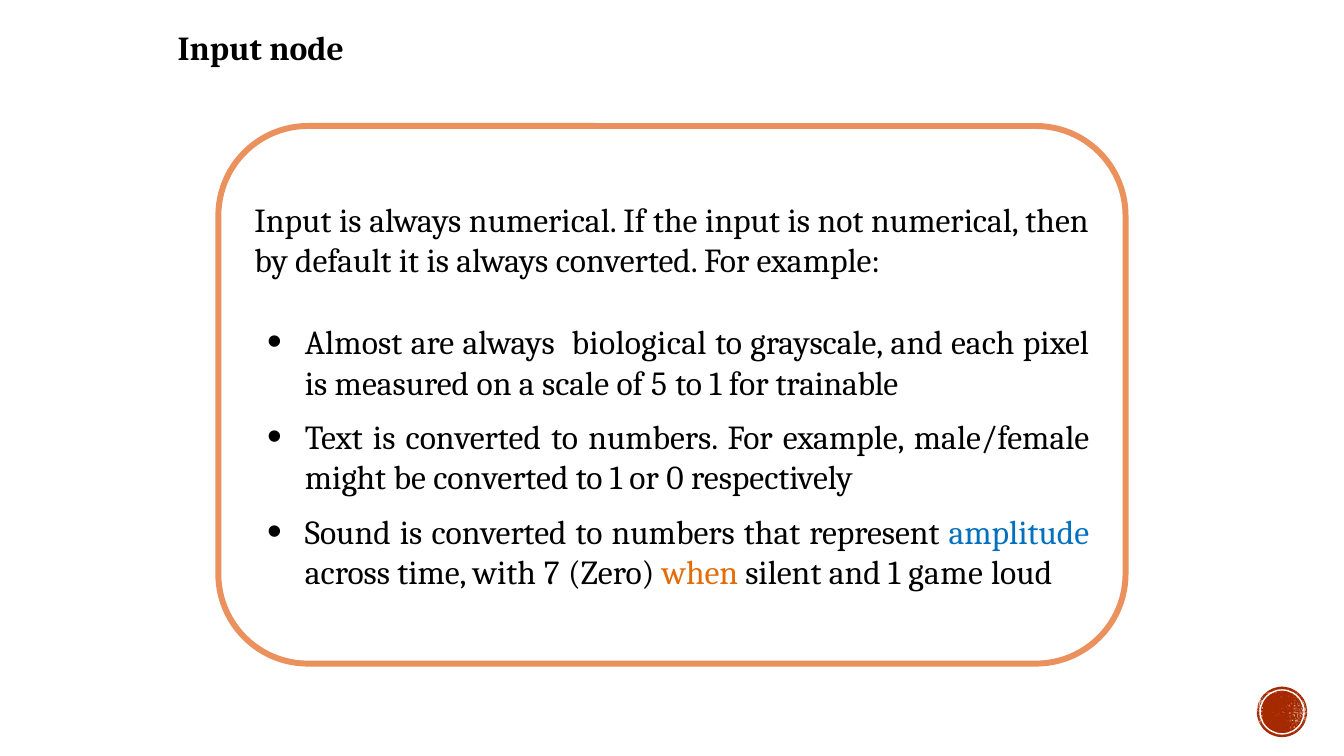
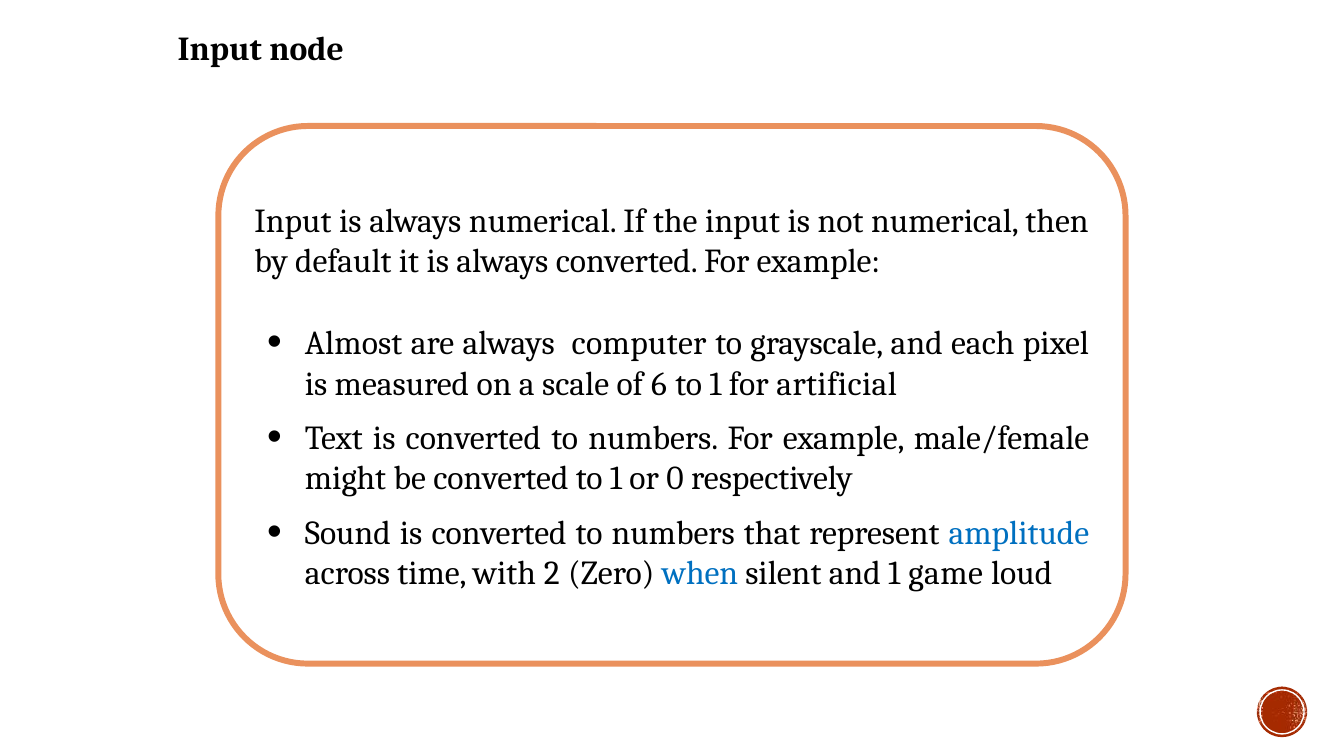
biological: biological -> computer (639, 344)
5: 5 -> 6 (659, 384)
trainable: trainable -> artificial (837, 384)
7: 7 -> 2 (552, 573)
when colour: orange -> blue (700, 573)
